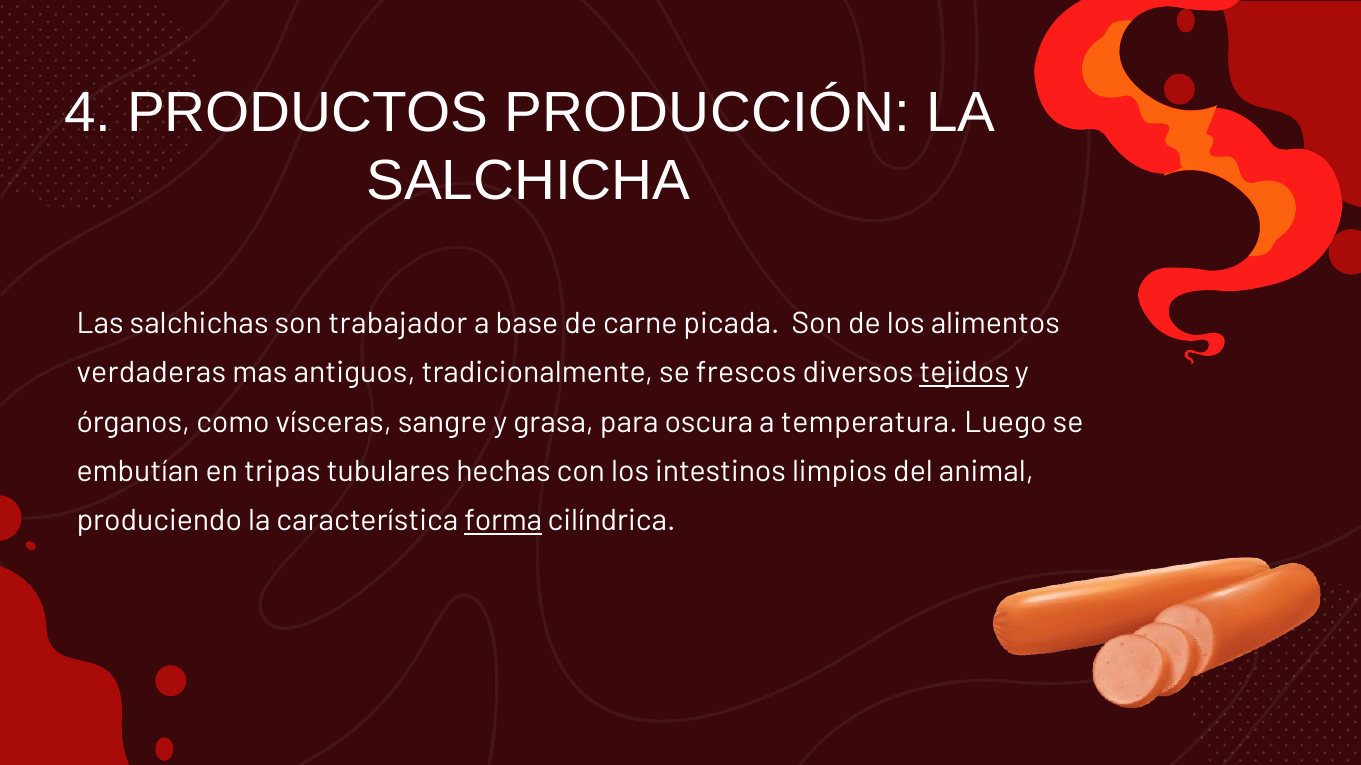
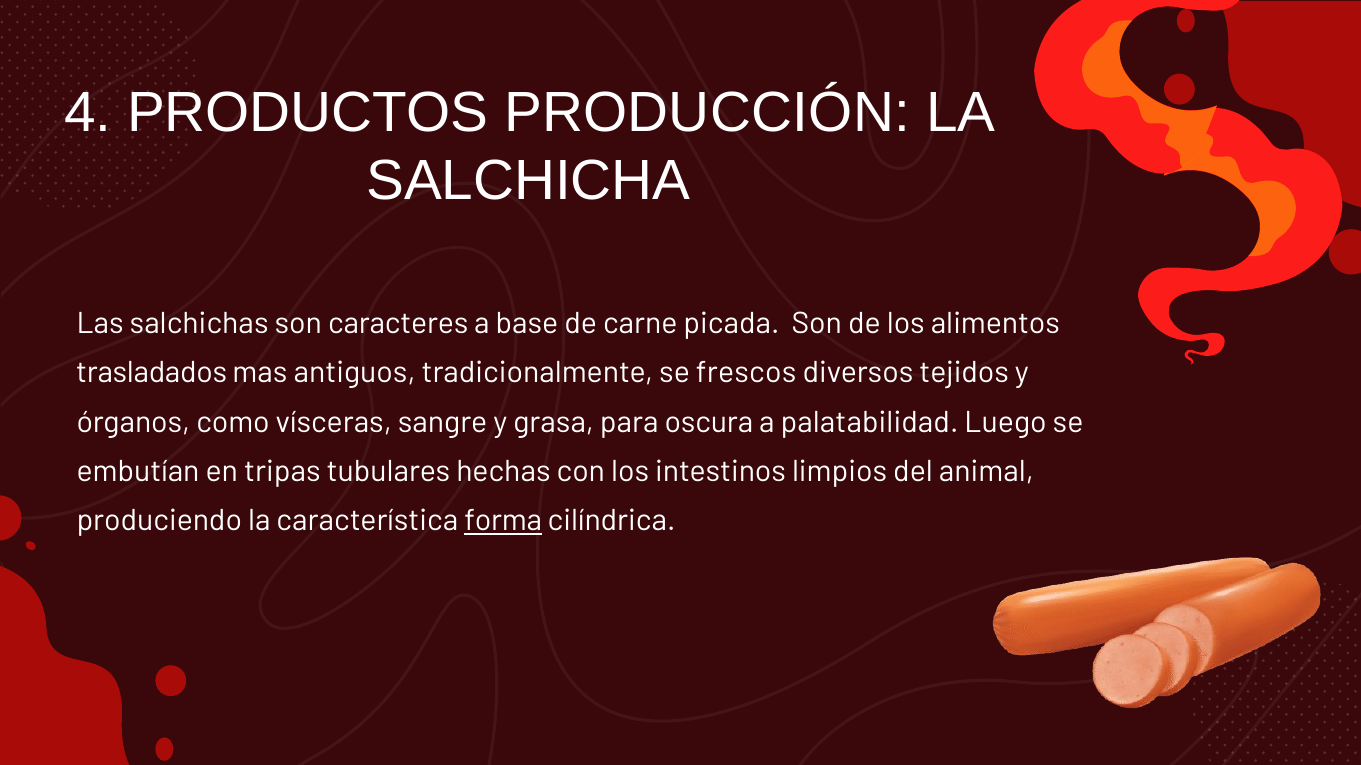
trabajador: trabajador -> caracteres (398, 324)
verdaderas: verdaderas -> trasladados (152, 373)
tejidos underline: present -> none (964, 373)
temperatura: temperatura -> palatabilidad (870, 422)
